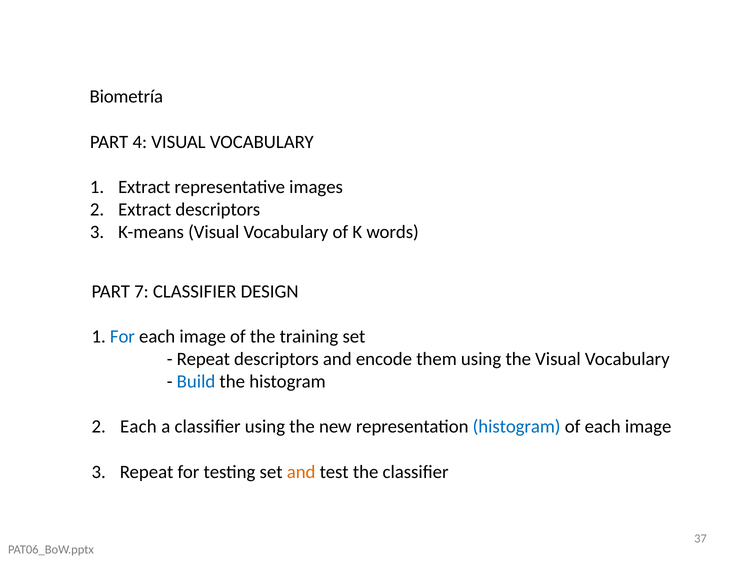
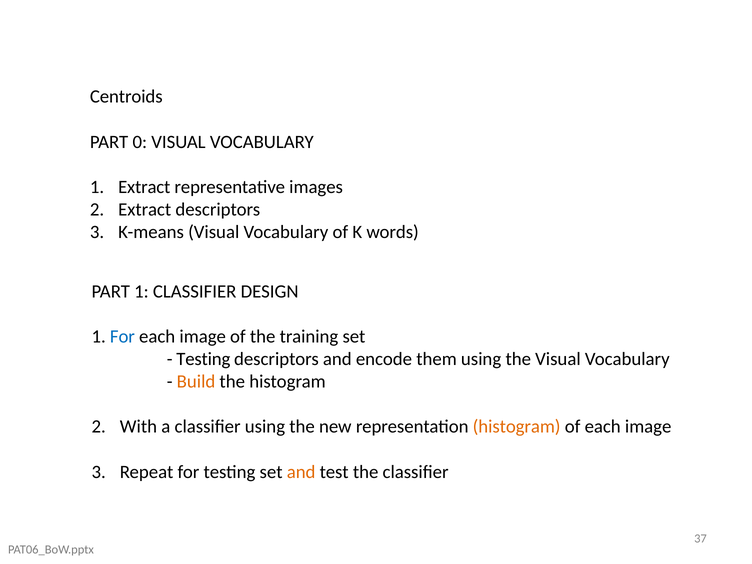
Biometría: Biometría -> Centroids (126, 97)
4: 4 -> 0 (140, 142)
PART 7: 7 -> 1 (141, 291)
Repeat: Repeat -> Testing (203, 359)
Build colour: blue -> orange (196, 382)
2 Each: Each -> With (138, 427)
histogram colour: blue -> orange (517, 427)
